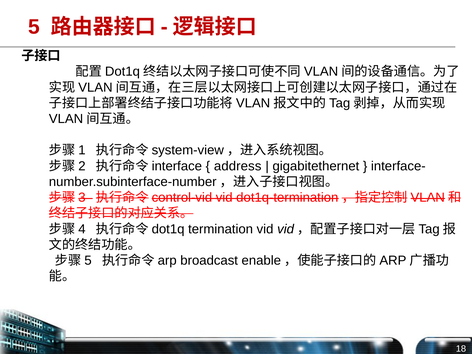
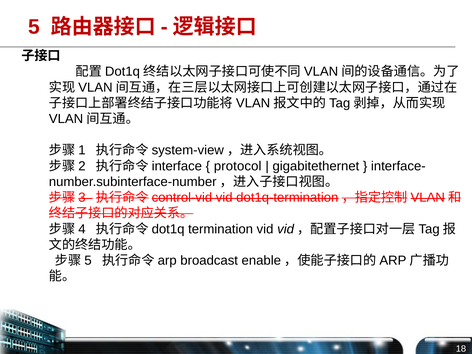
address: address -> protocol (238, 166)
